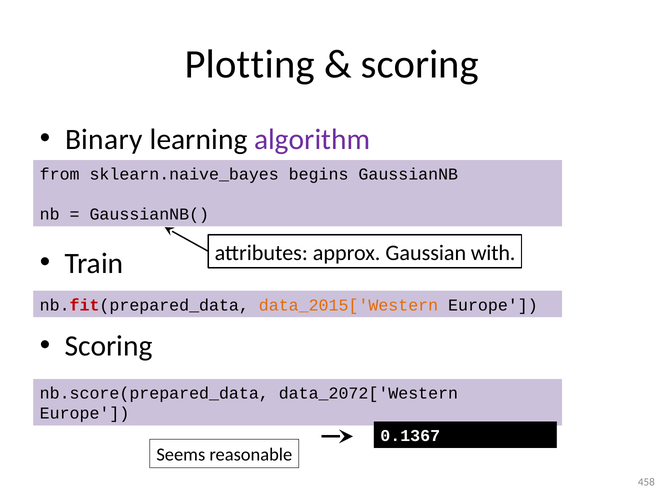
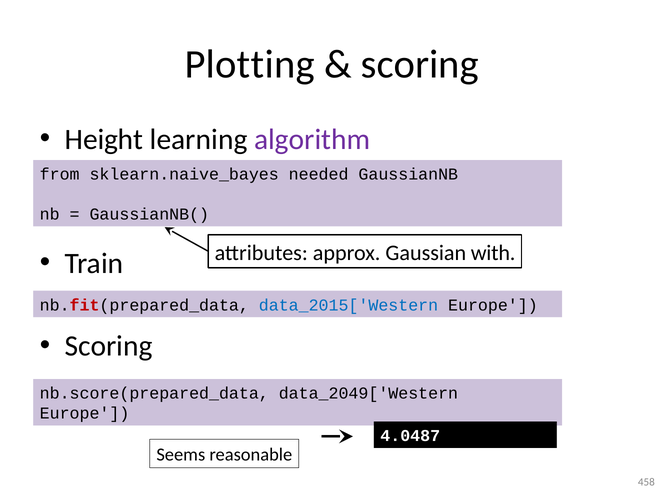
Binary: Binary -> Height (104, 139)
begins: begins -> needed (319, 174)
data_2015['Western colour: orange -> blue (348, 305)
data_2072['Western: data_2072['Western -> data_2049['Western (368, 393)
0.1367: 0.1367 -> 4.0487 (410, 436)
